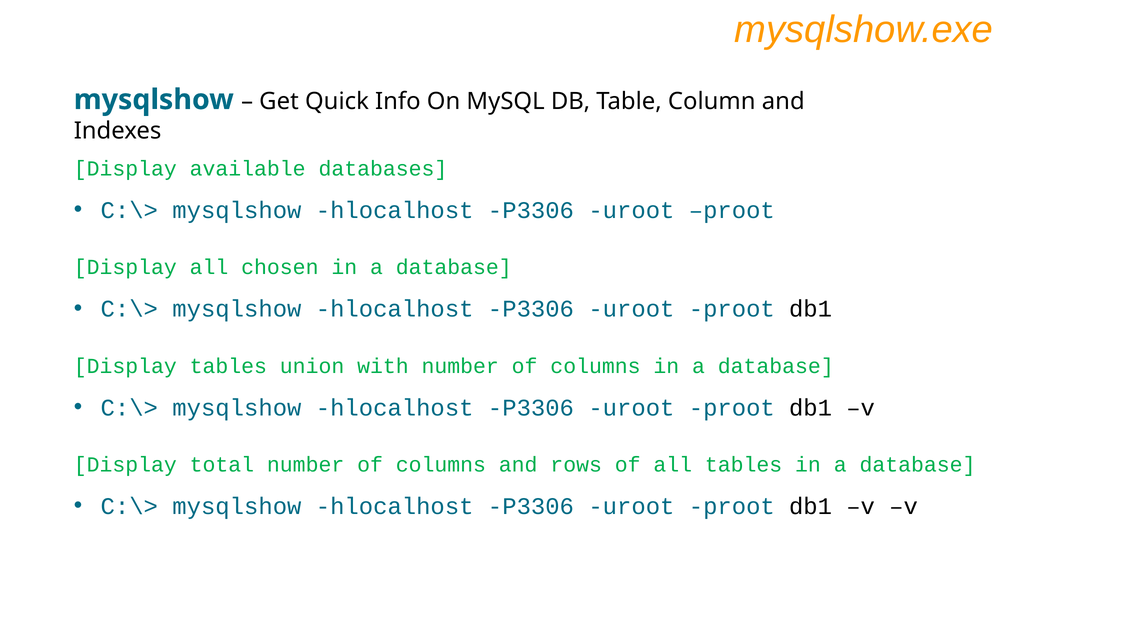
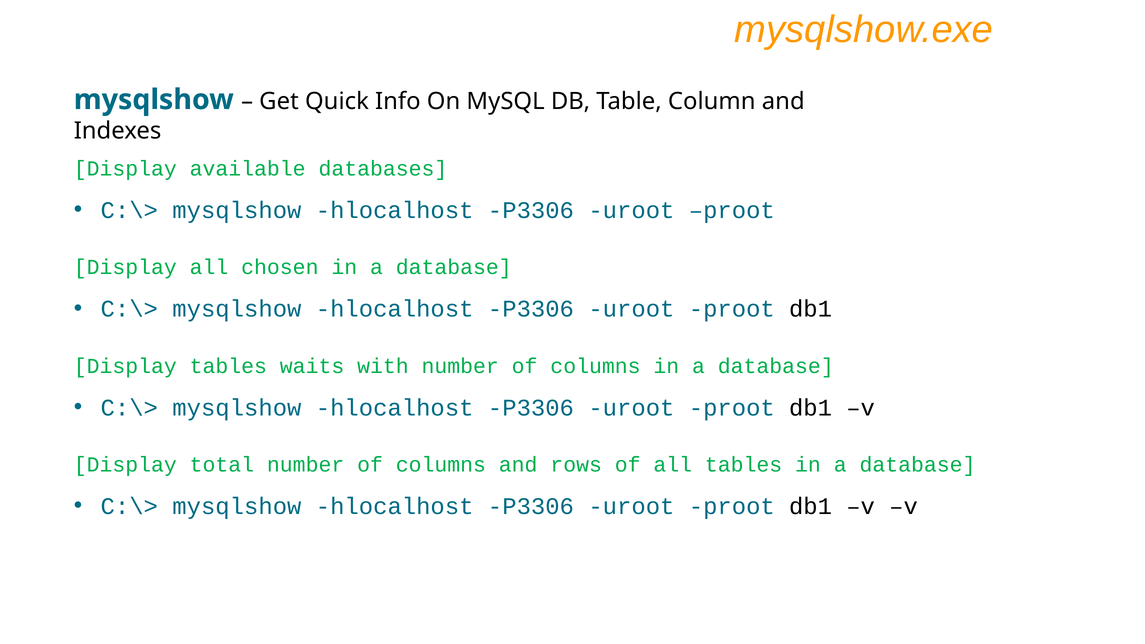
union: union -> waits (312, 366)
